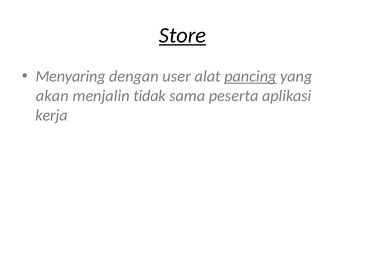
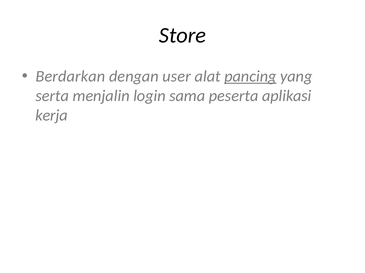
Store underline: present -> none (183, 35)
Menyaring: Menyaring -> Berdarkan (70, 77)
akan: akan -> serta (52, 96)
tidak: tidak -> login (149, 96)
